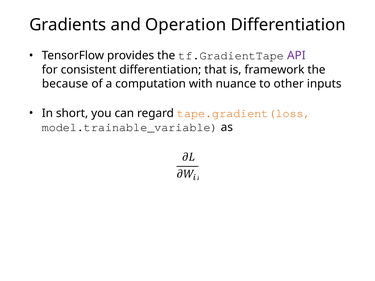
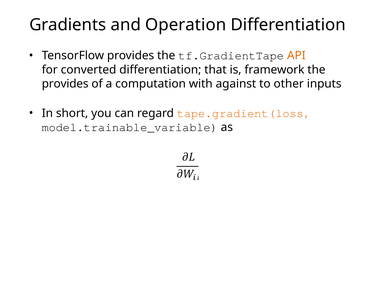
API colour: purple -> orange (296, 56)
consistent: consistent -> converted (89, 70)
because: because -> provides (65, 84)
nuance: nuance -> against (236, 84)
